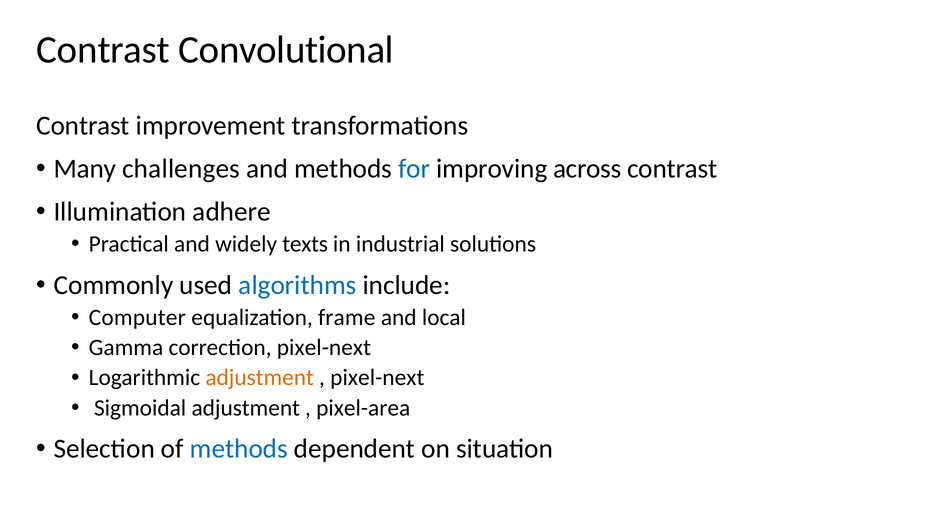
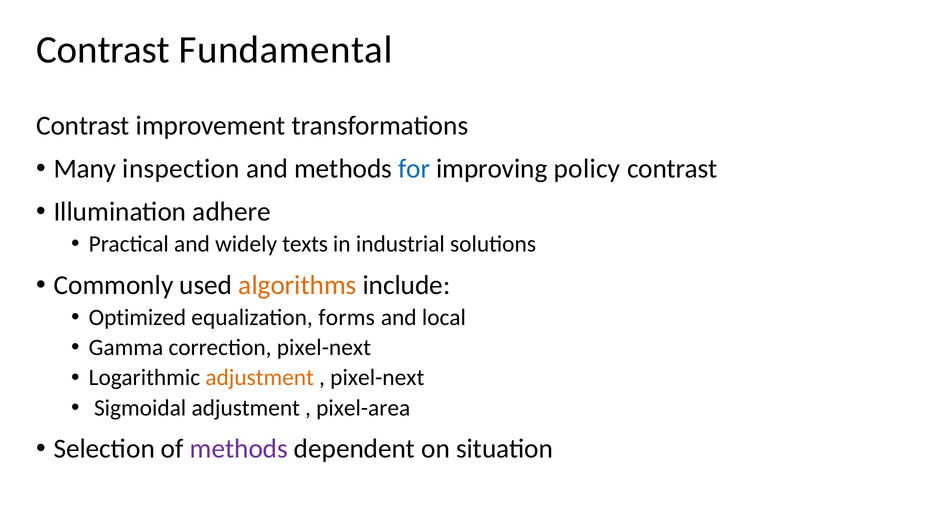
Convolutional: Convolutional -> Fundamental (286, 50)
challenges: challenges -> inspection (181, 169)
across: across -> policy (587, 169)
algorithms colour: blue -> orange (297, 285)
Computer: Computer -> Optimized (137, 317)
frame: frame -> forms (347, 317)
methods colour: blue -> purple (239, 448)
